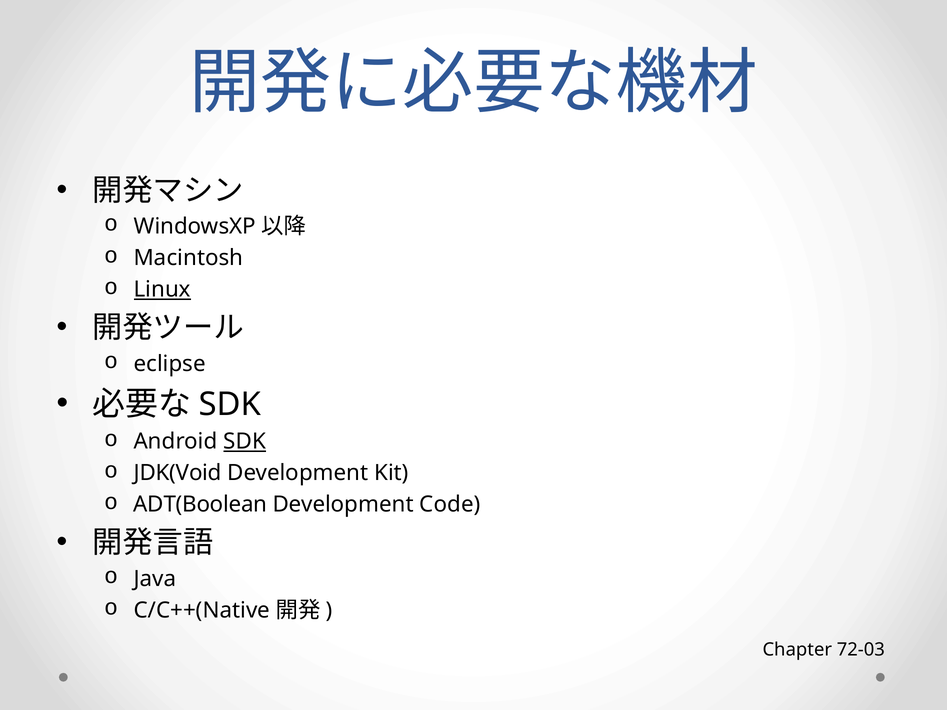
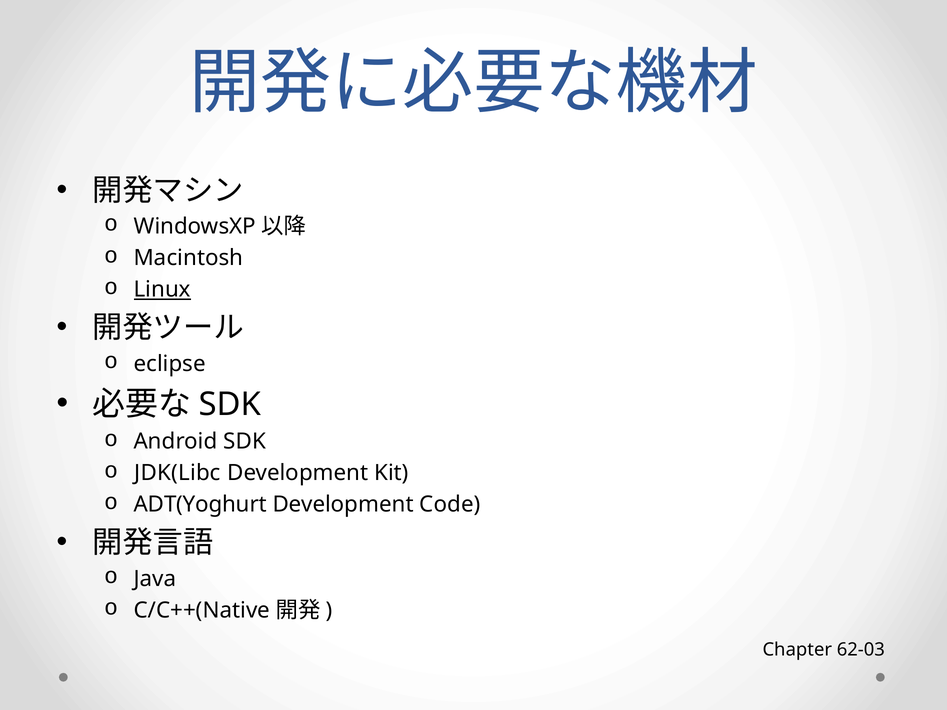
SDK underline: present -> none (245, 442)
JDK(Void: JDK(Void -> JDK(Libc (177, 473)
ADT(Boolean: ADT(Boolean -> ADT(Yoghurt (200, 505)
72-03: 72-03 -> 62-03 (861, 650)
